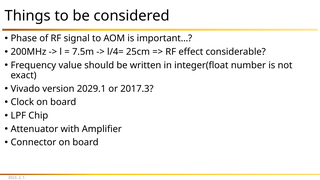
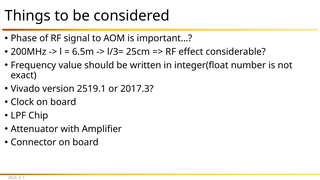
7.5m: 7.5m -> 6.5m (83, 52)
l/4=: l/4= -> l/3= (115, 52)
2029.1: 2029.1 -> 2519.1 (91, 89)
